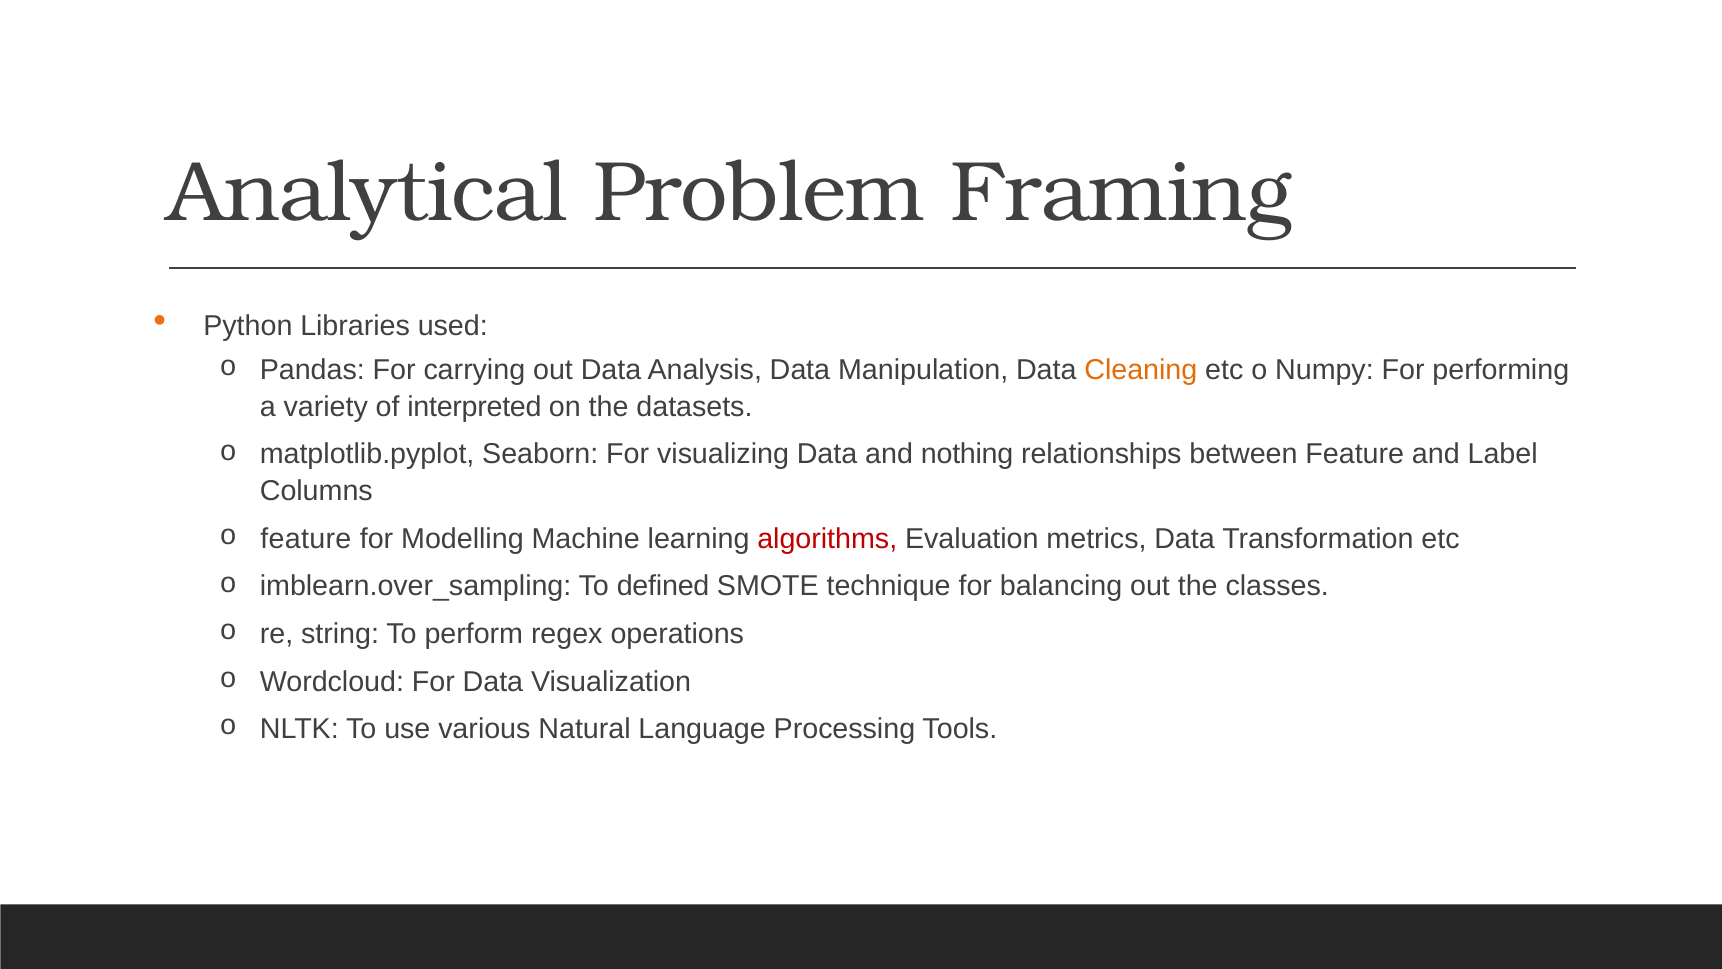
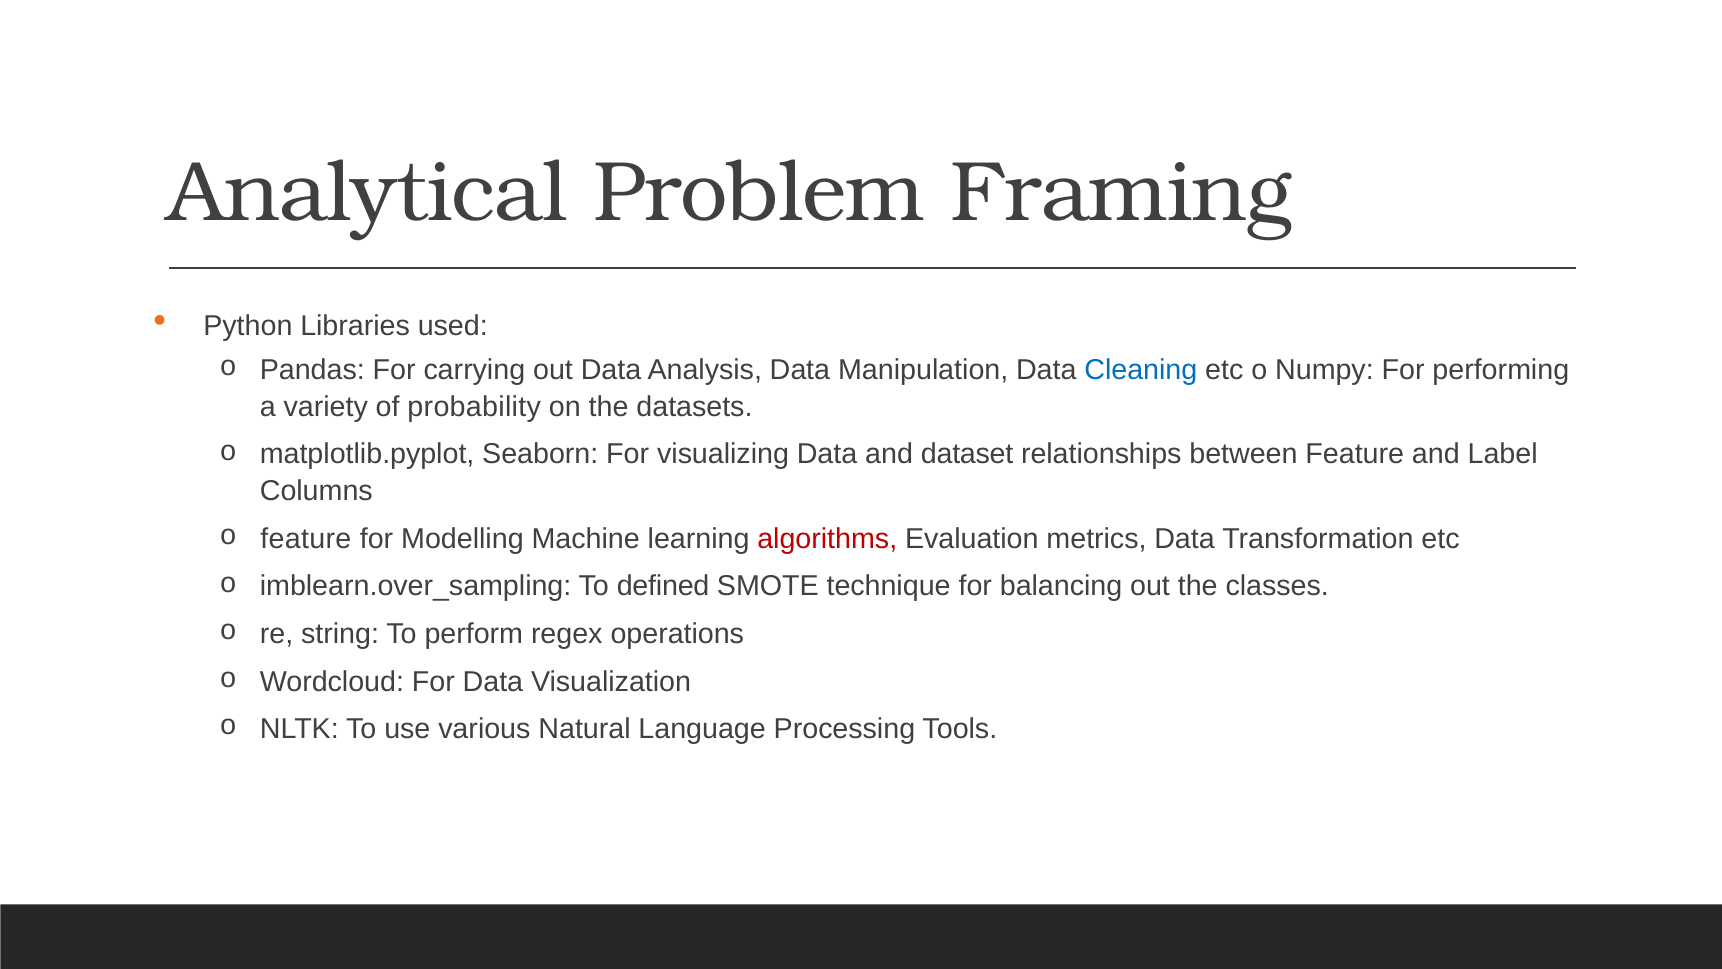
Cleaning colour: orange -> blue (1141, 370)
interpreted: interpreted -> probability (474, 407)
nothing: nothing -> dataset (967, 454)
